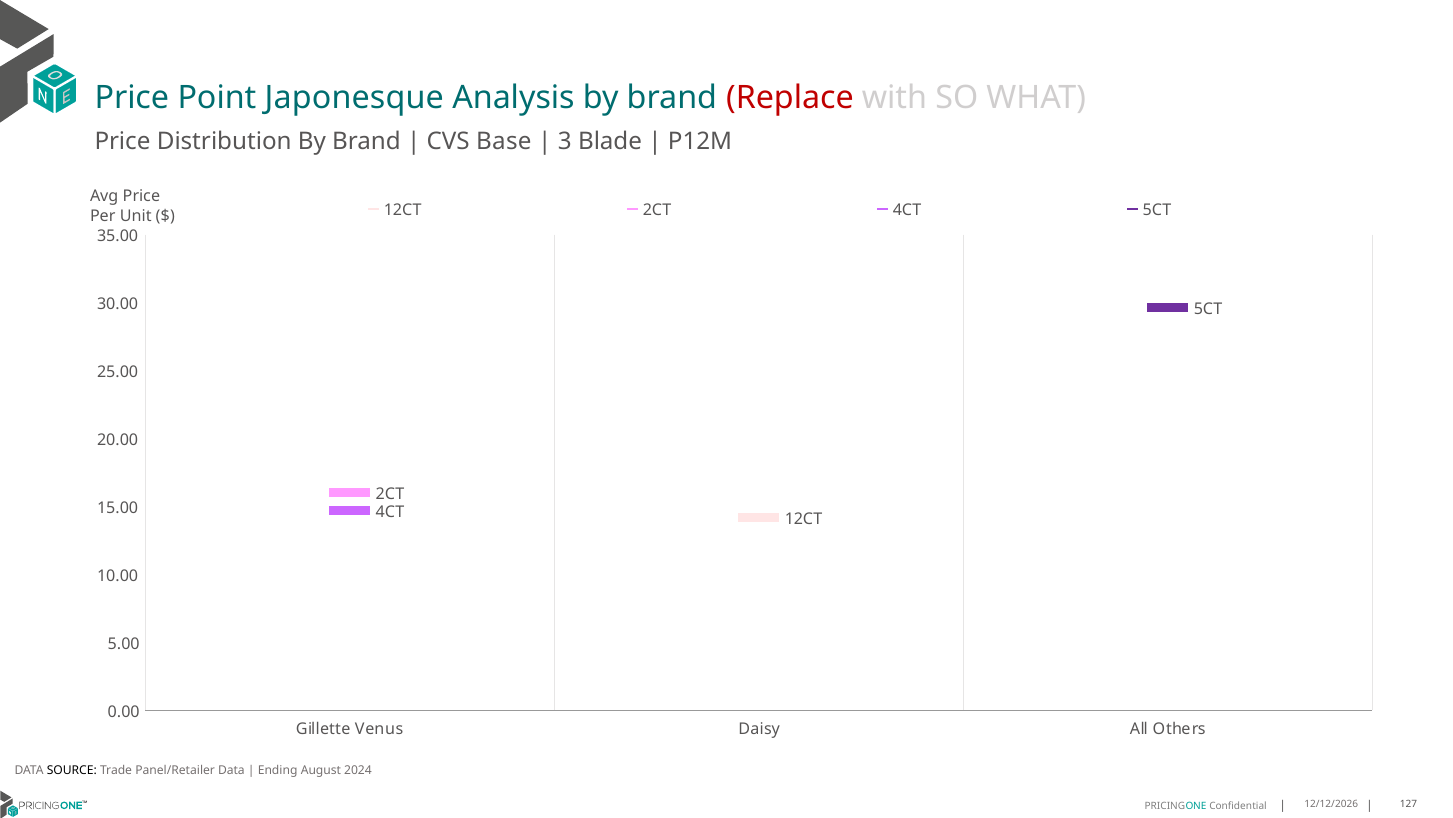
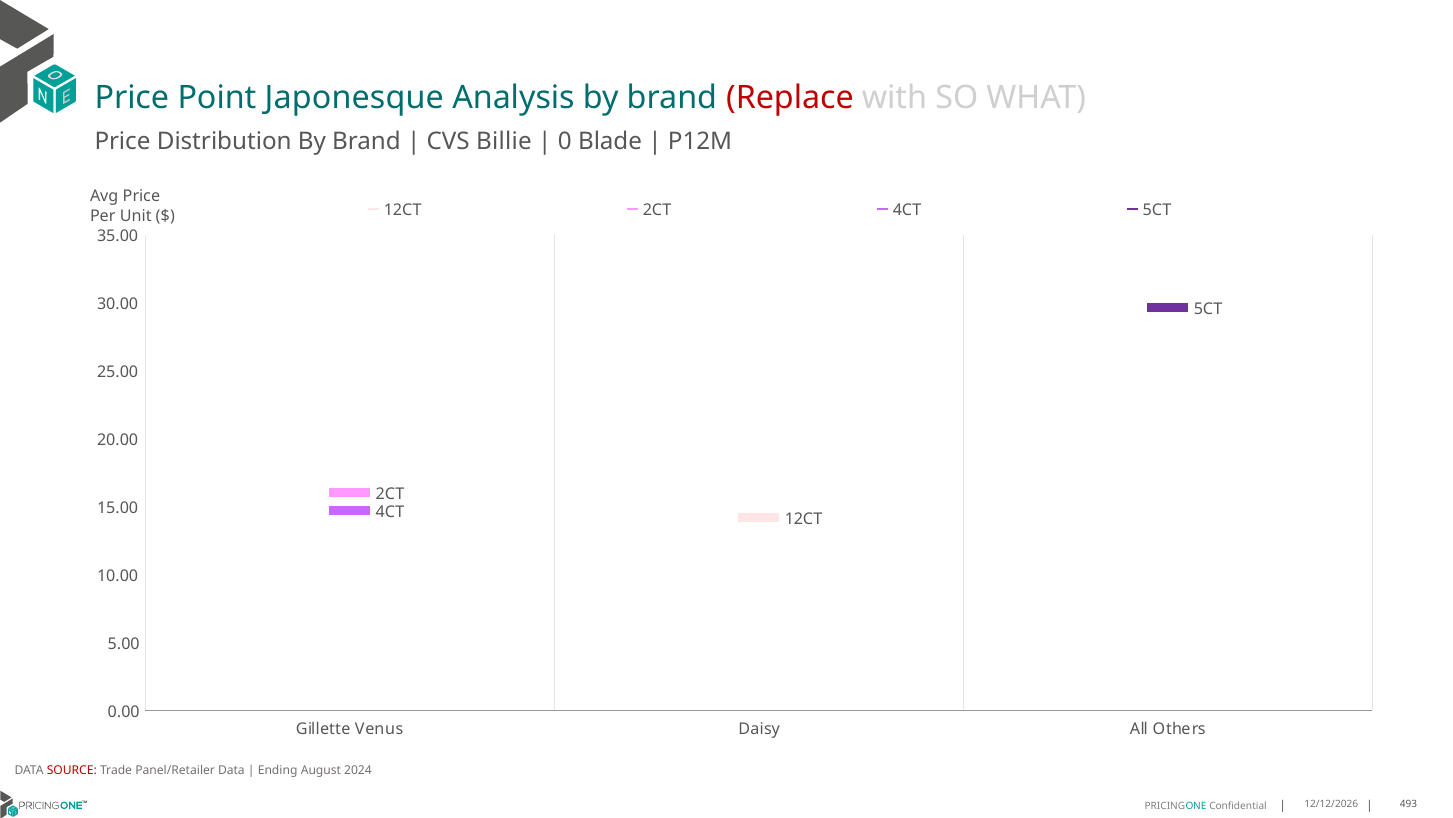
Base: Base -> Billie (504, 142)
3: 3 -> 0 (565, 142)
SOURCE colour: black -> red (72, 770)
127: 127 -> 493 (1409, 804)
